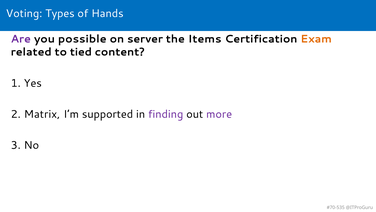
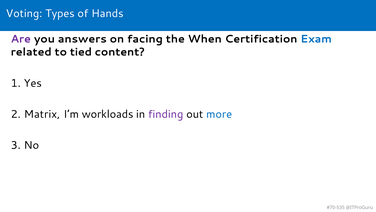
possible: possible -> answers (82, 39)
server: server -> facing (145, 39)
Items: Items -> When (205, 39)
Exam colour: orange -> blue (316, 39)
supported: supported -> workloads (108, 114)
more colour: purple -> blue (219, 114)
